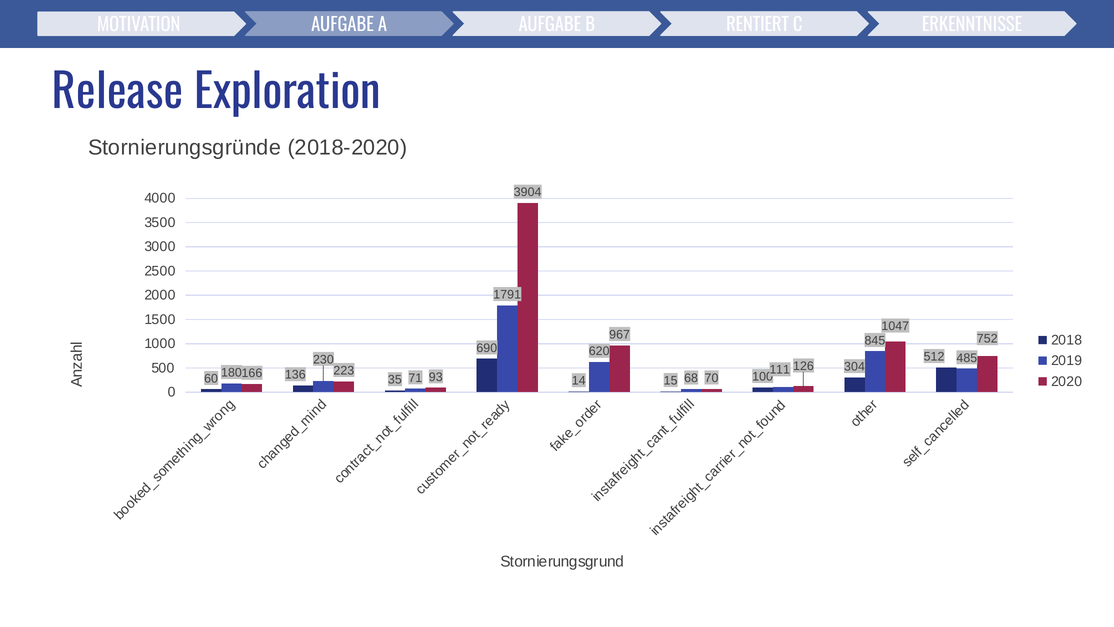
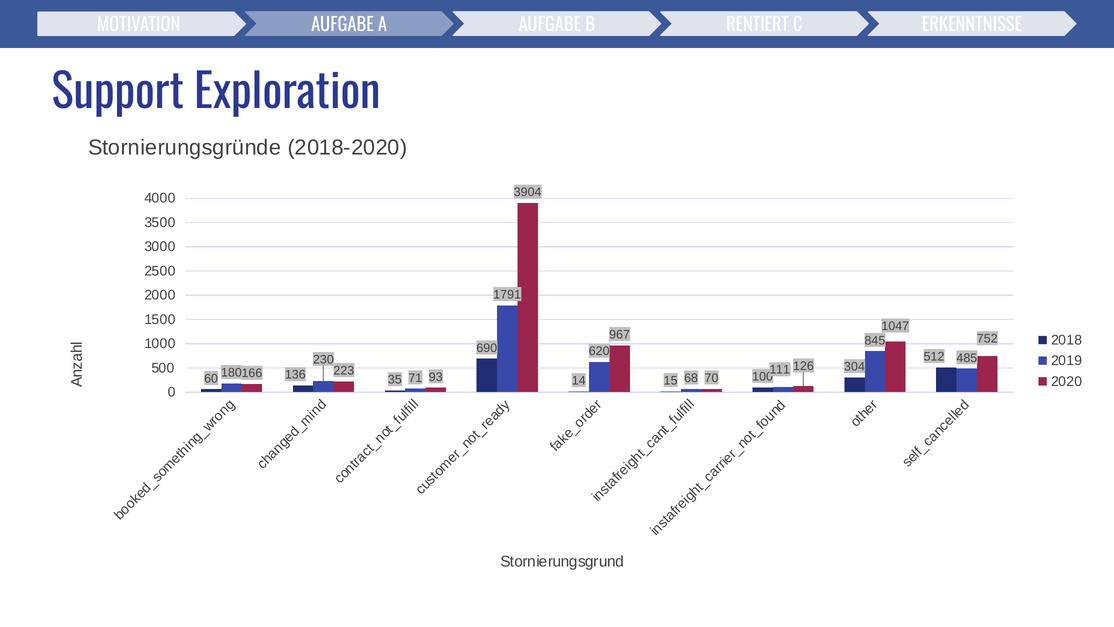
Release: Release -> Support (118, 93)
